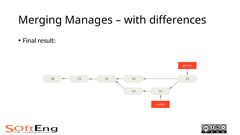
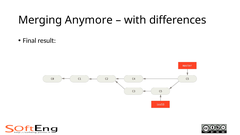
Manages: Manages -> Anymore (89, 20)
